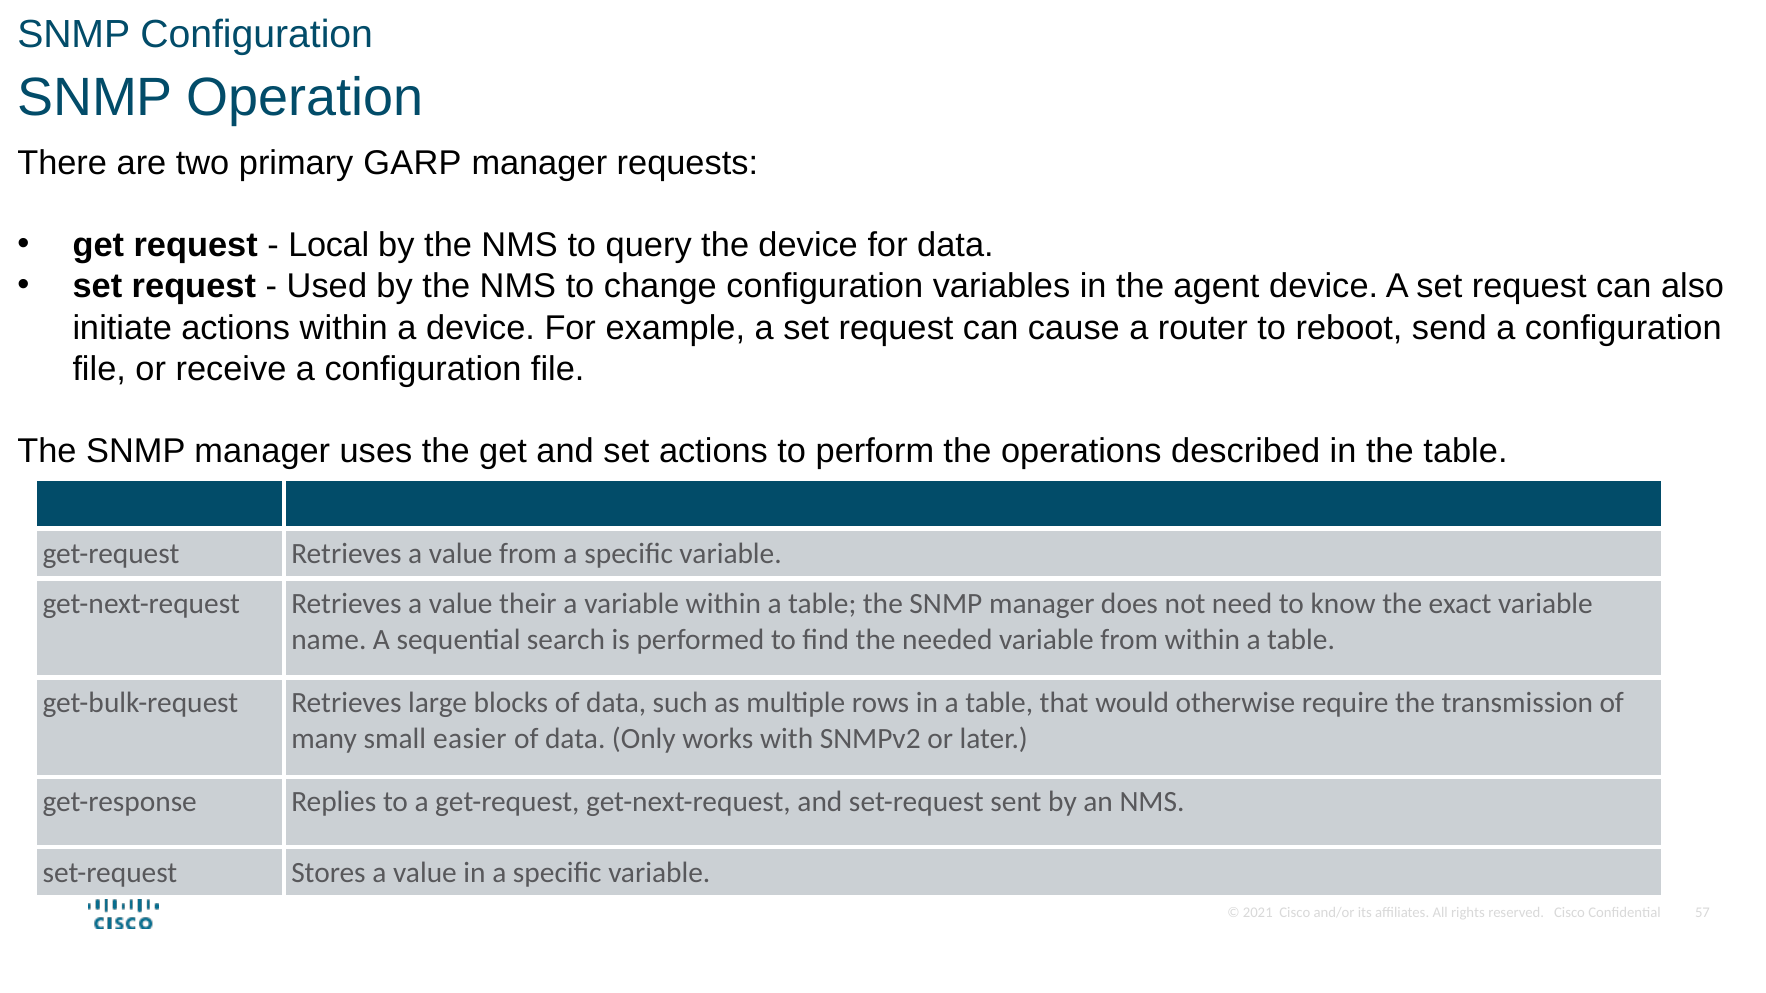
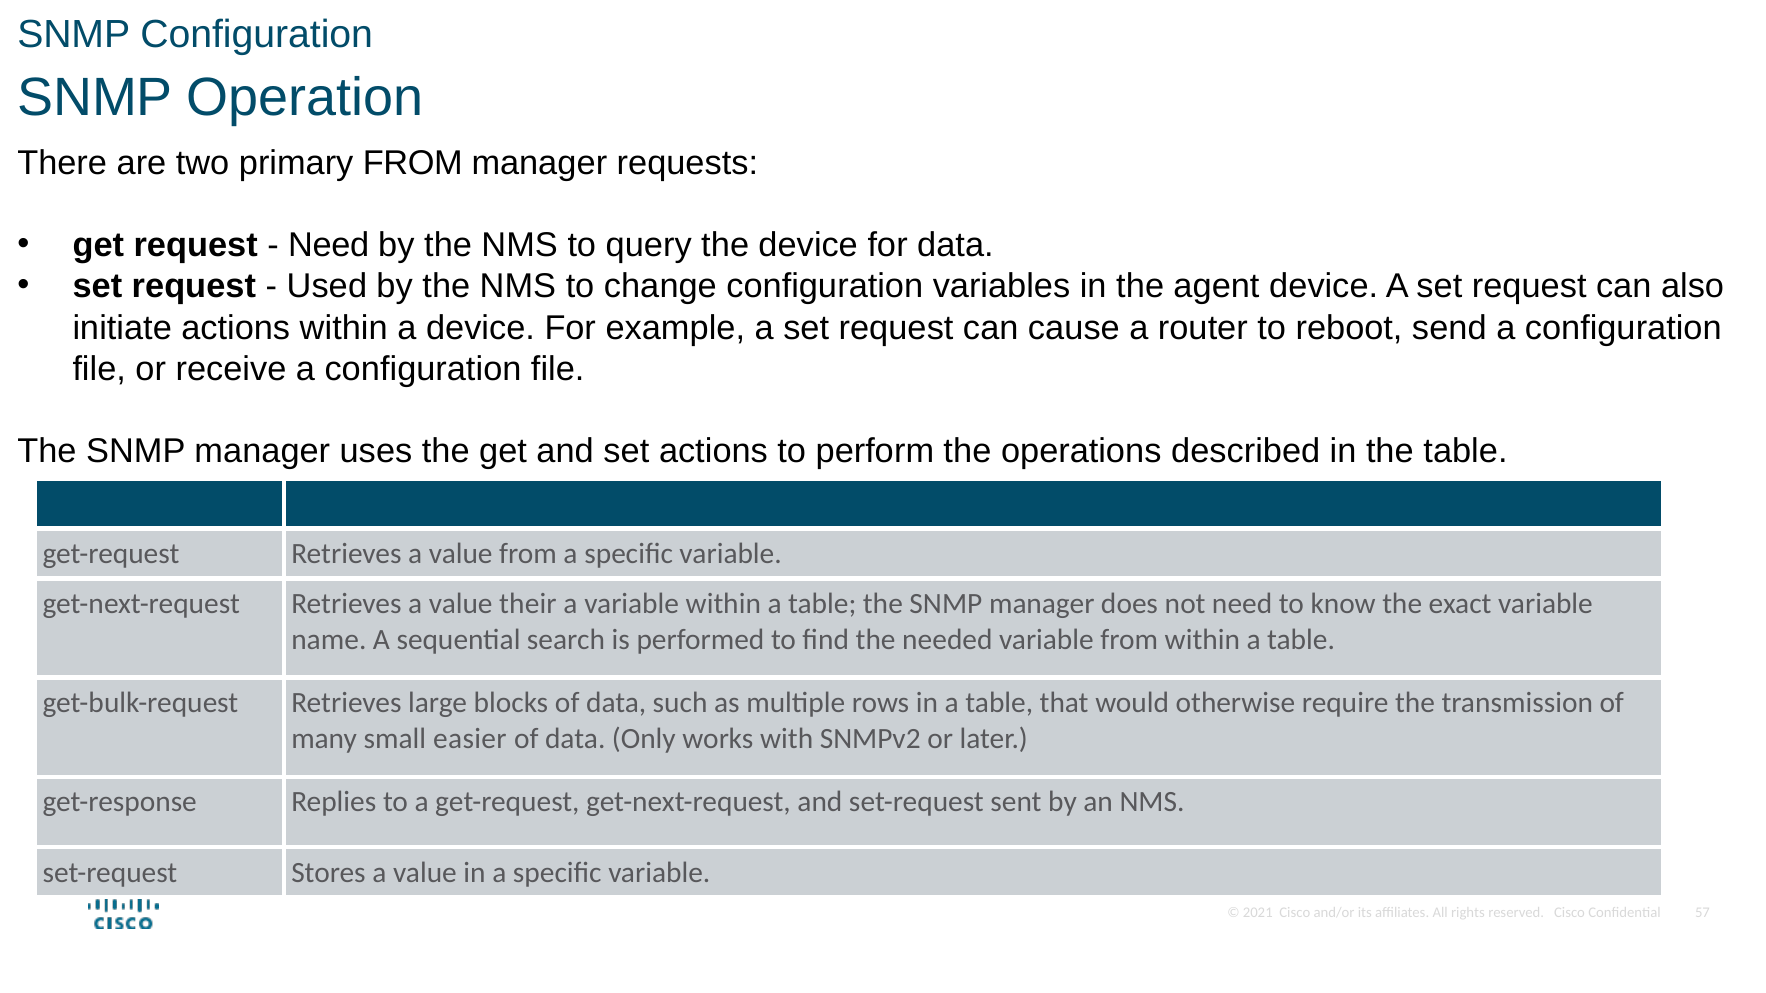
primary GARP: GARP -> FROM (413, 163)
Local: Local -> Need (329, 245)
